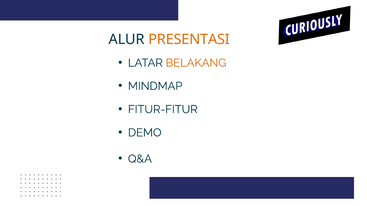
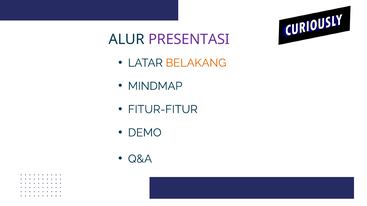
PRESENTASI colour: orange -> purple (189, 39)
